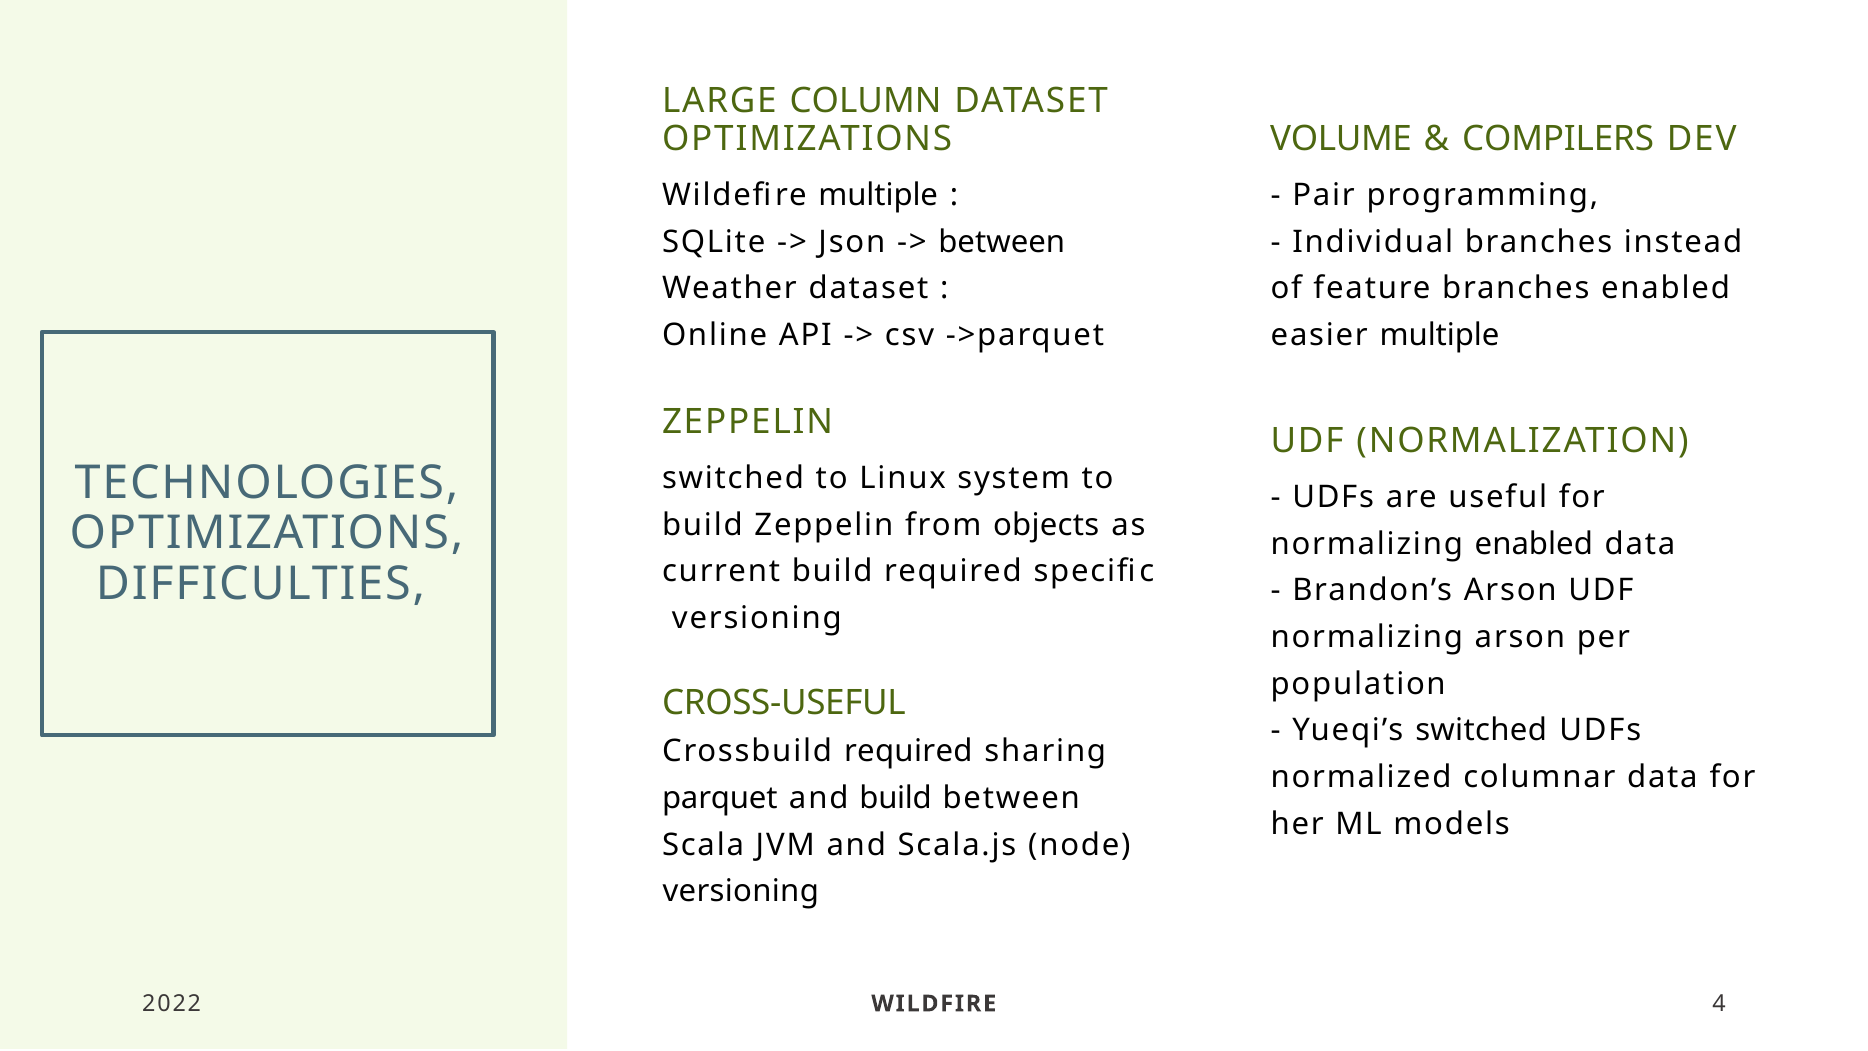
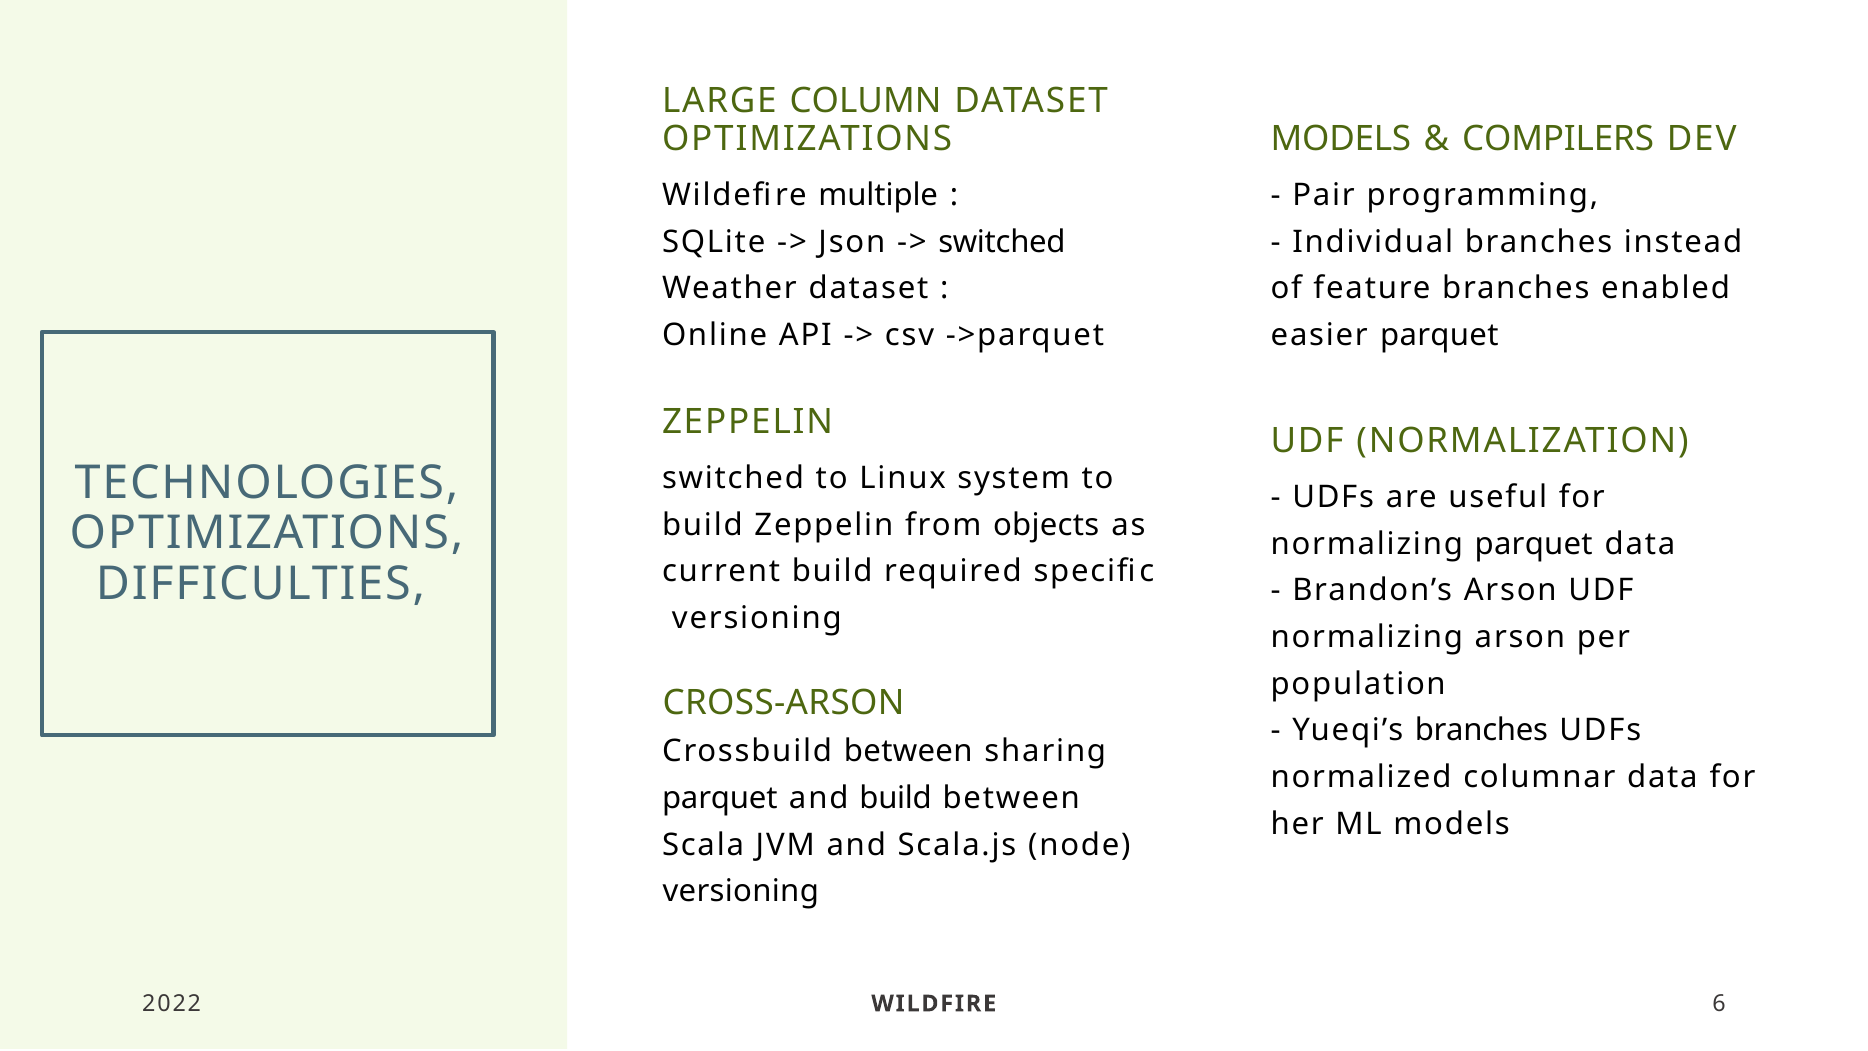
VOLUME: VOLUME -> MODELS (1341, 139)
between: between -> switched (1002, 242)
easier multiple: multiple -> parquet (1439, 335)
normalizing enabled: enabled -> parquet (1534, 544)
CROSS-USEFUL: CROSS-USEFUL -> CROSS-ARSON (784, 702)
Yueqi’s switched: switched -> branches (1481, 730)
Crossbuild required: required -> between (908, 752)
4: 4 -> 6 (1719, 1003)
